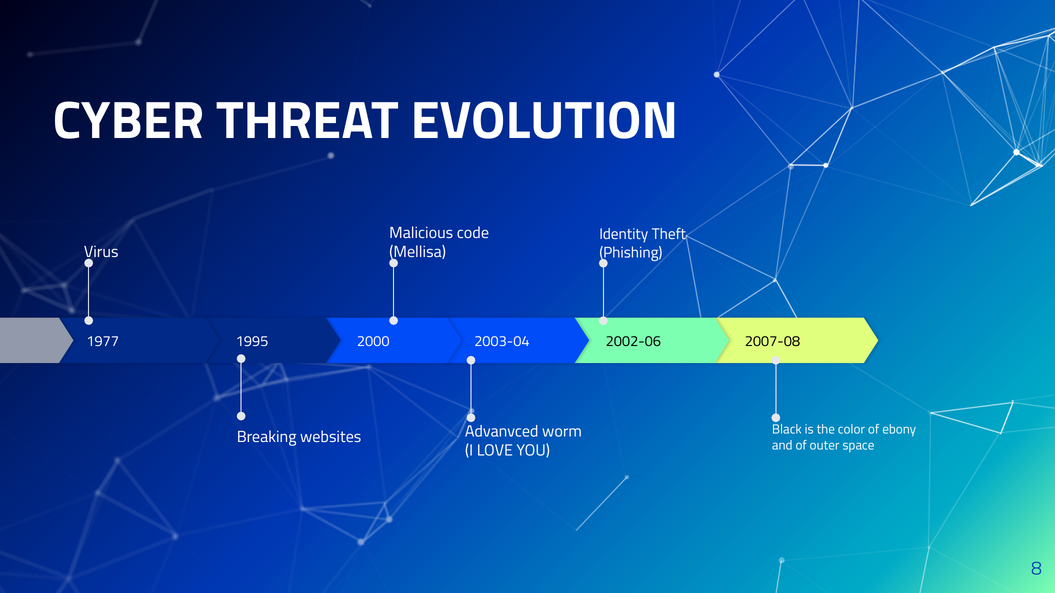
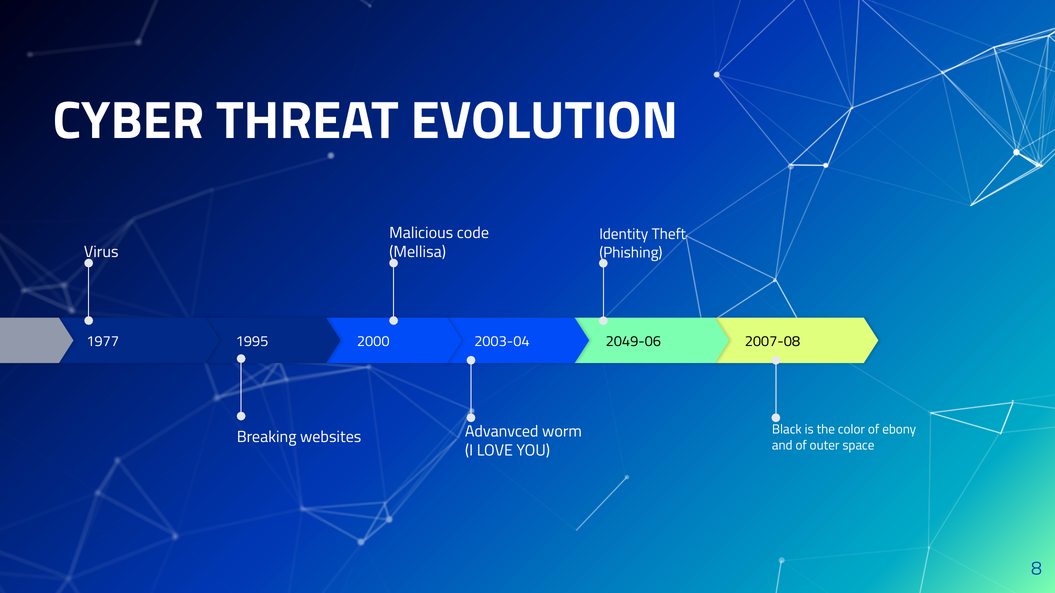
2002-06: 2002-06 -> 2049-06 (633, 342)
